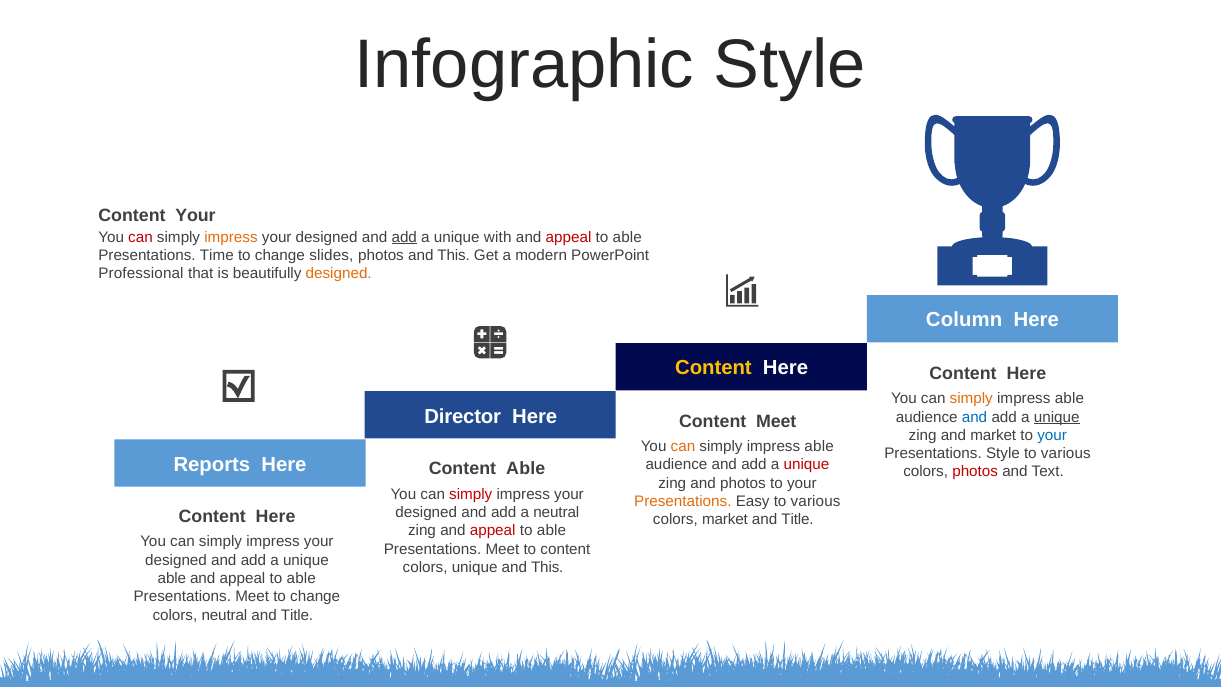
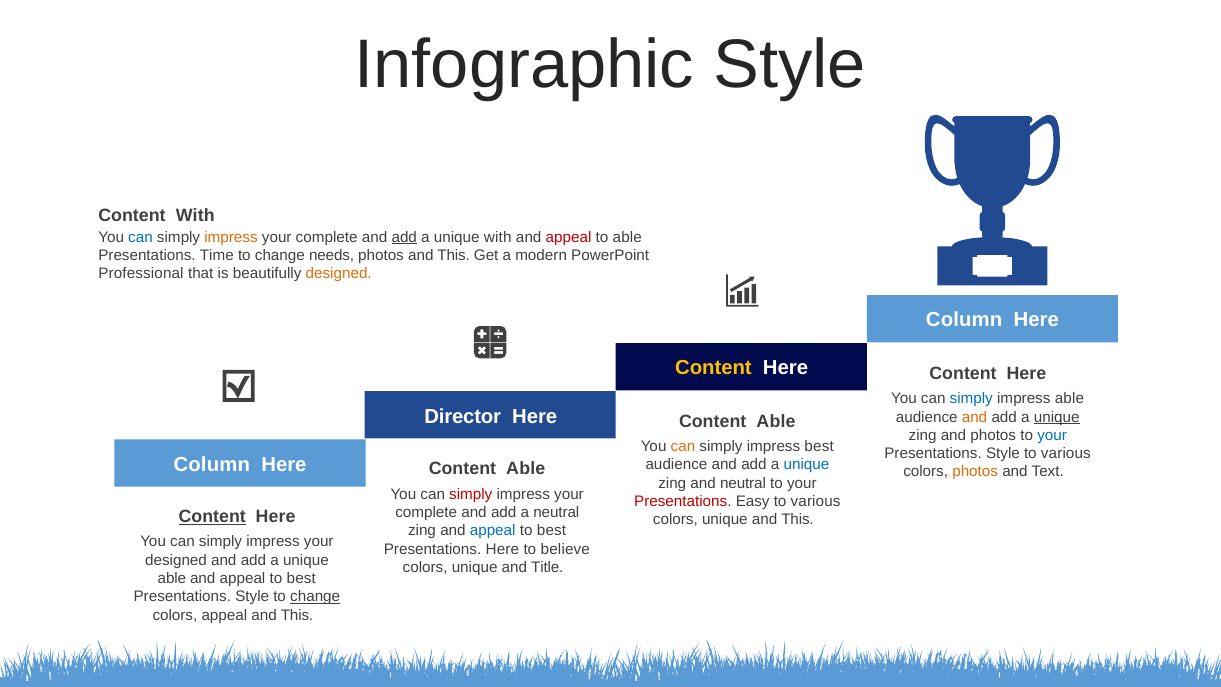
Content Your: Your -> With (195, 216)
can colour: red -> blue (141, 237)
designed: designed -> complete (327, 237)
slides: slides -> needs (332, 255)
simply colour: orange -> blue (971, 399)
and colour: blue -> orange (975, 417)
Meet: Meet -> Able (776, 421)
and market: market -> photos (993, 435)
able: able -> best (819, 446)
Reports: Reports -> Column (212, 464)
unique colour: red -> blue (806, 465)
photos colour: red -> orange (975, 472)
and photos: photos -> neutral (743, 483)
Presentations colour: orange -> red (683, 501)
designed: designed -> complete (426, 512)
Content underline: none -> present (212, 516)
market: market -> unique (725, 519)
Title: Title -> This (797, 519)
appeal colour: red -> blue (493, 531)
able: able -> best (552, 531)
Meet: Meet -> Here (502, 549)
to content: content -> believe (565, 549)
This: This -> Title (547, 567)
able: able -> best (301, 578)
Meet: Meet -> Style (252, 597)
change underline: none -> present (315, 597)
colors neutral: neutral -> appeal (224, 615)
Title: Title -> This (297, 615)
